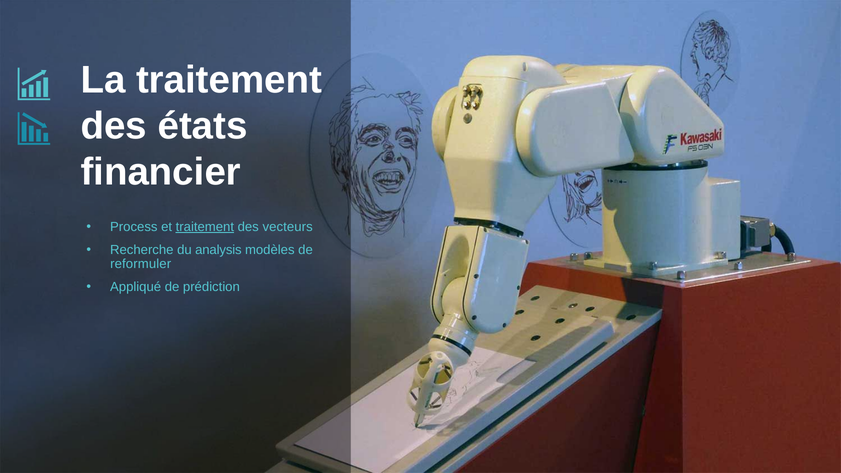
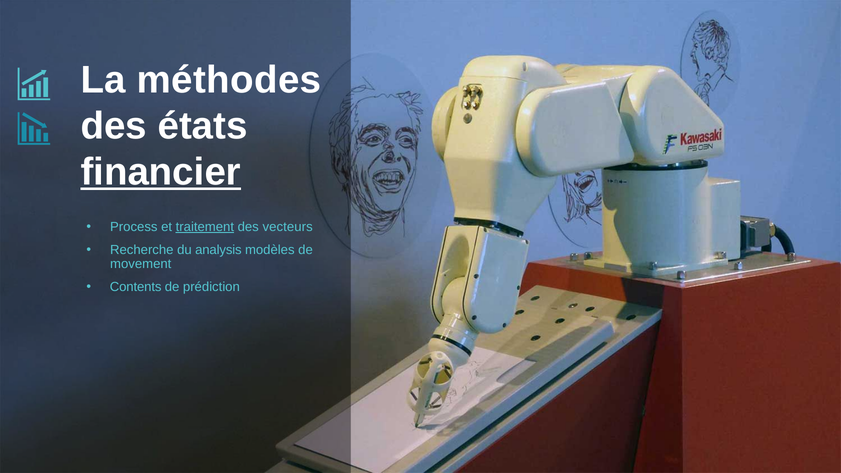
La traitement: traitement -> méthodes (229, 80)
financier underline: none -> present (161, 172)
reformuler: reformuler -> movement (141, 264)
Appliqué: Appliqué -> Contents (136, 287)
